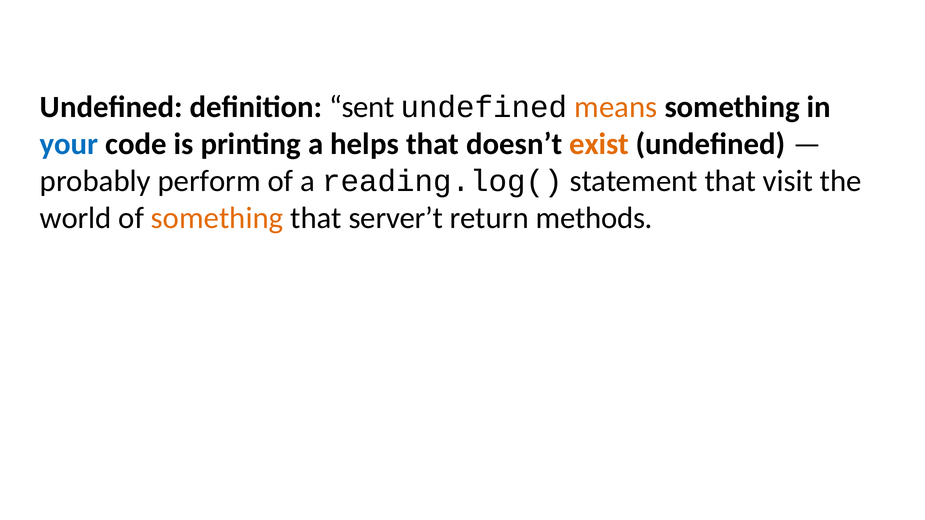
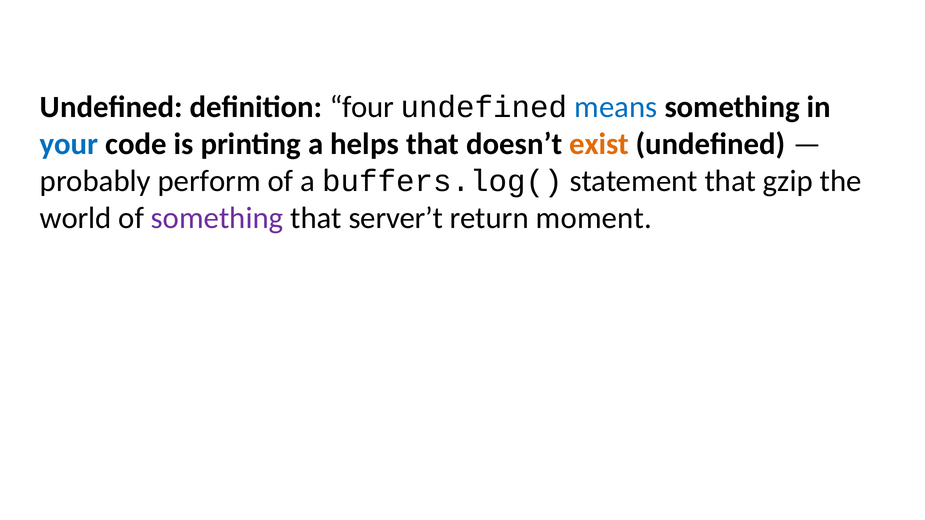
sent: sent -> four (362, 107)
means colour: orange -> blue (616, 107)
reading.log(: reading.log( -> buffers.log( (443, 181)
visit: visit -> gzip (788, 181)
something colour: orange -> purple (217, 218)
methods: methods -> moment (594, 218)
